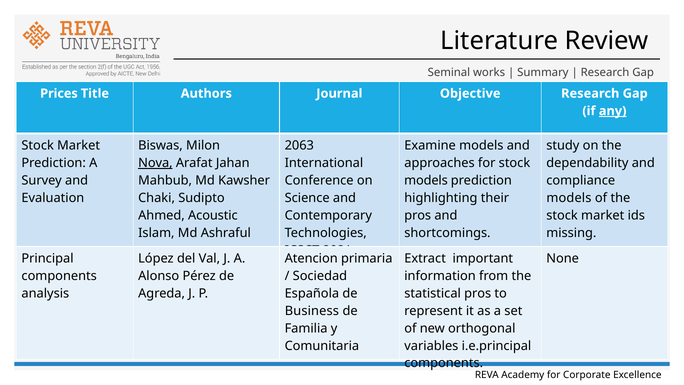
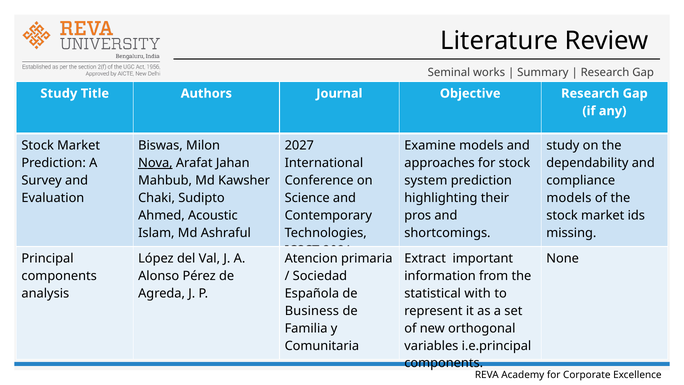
Prices: Prices -> Study (59, 93)
any underline: present -> none (613, 111)
2063: 2063 -> 2027 (299, 145)
models: models -> system (426, 180)
statistical pros: pros -> with (478, 293)
